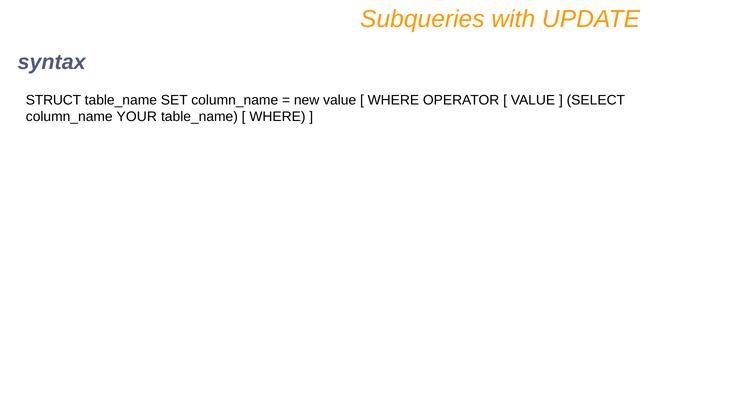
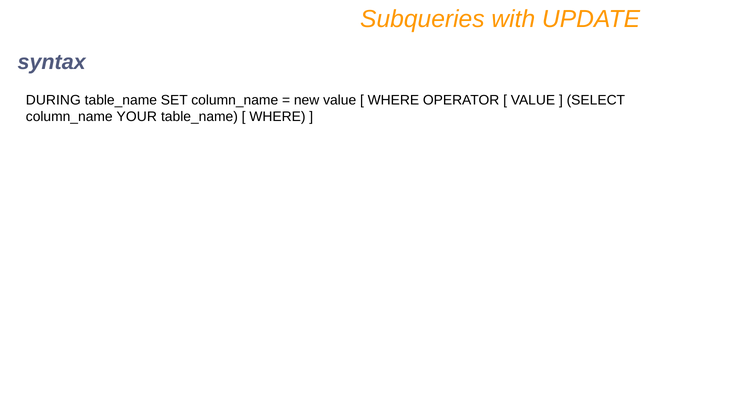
STRUCT: STRUCT -> DURING (53, 100)
